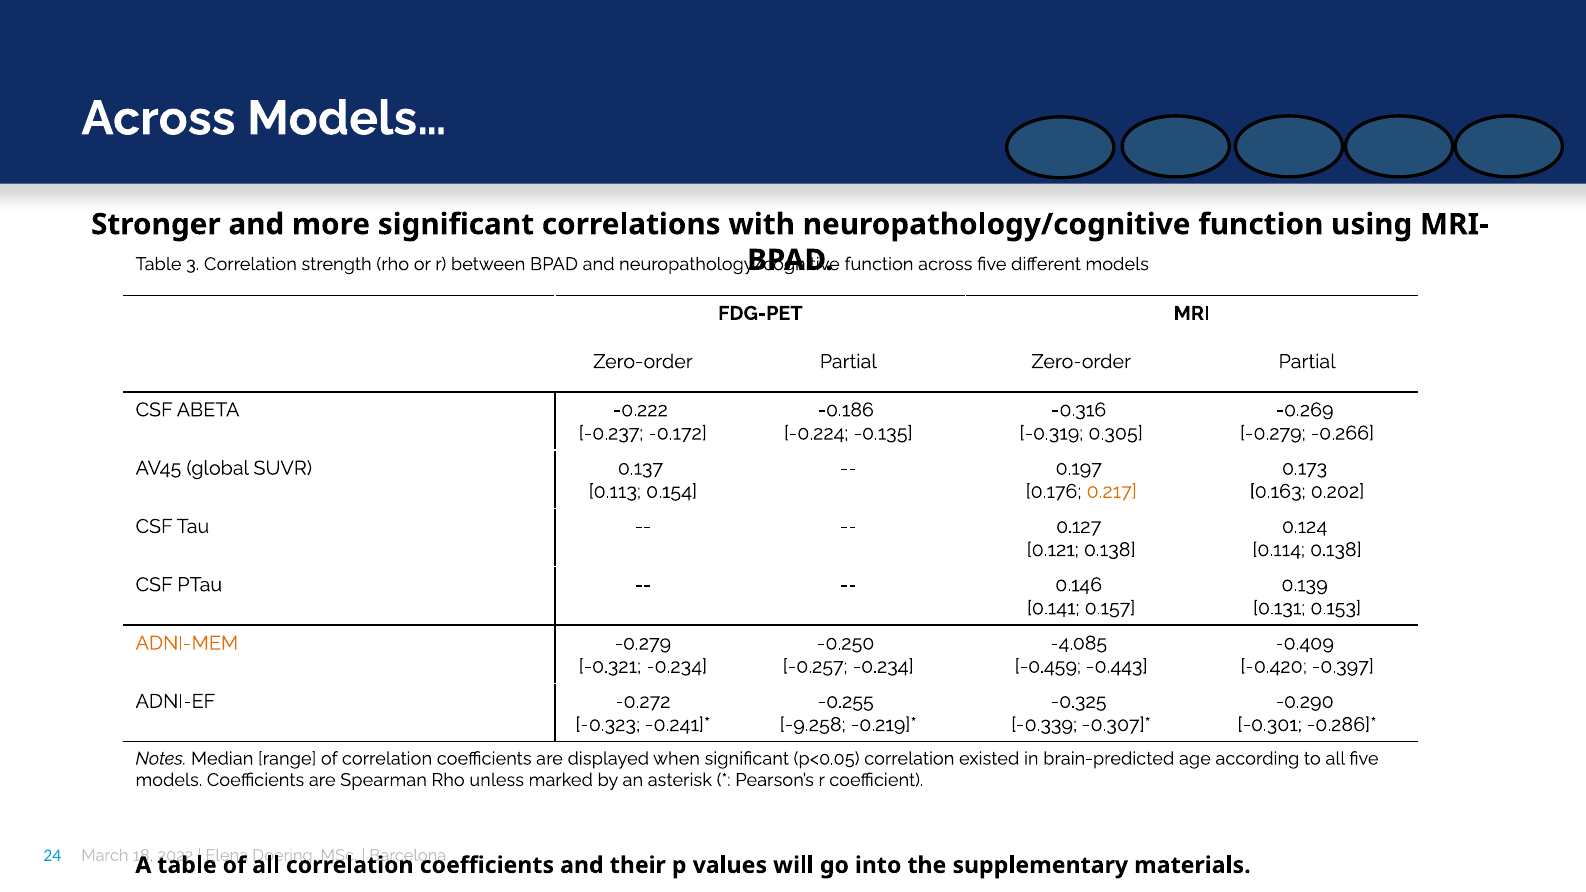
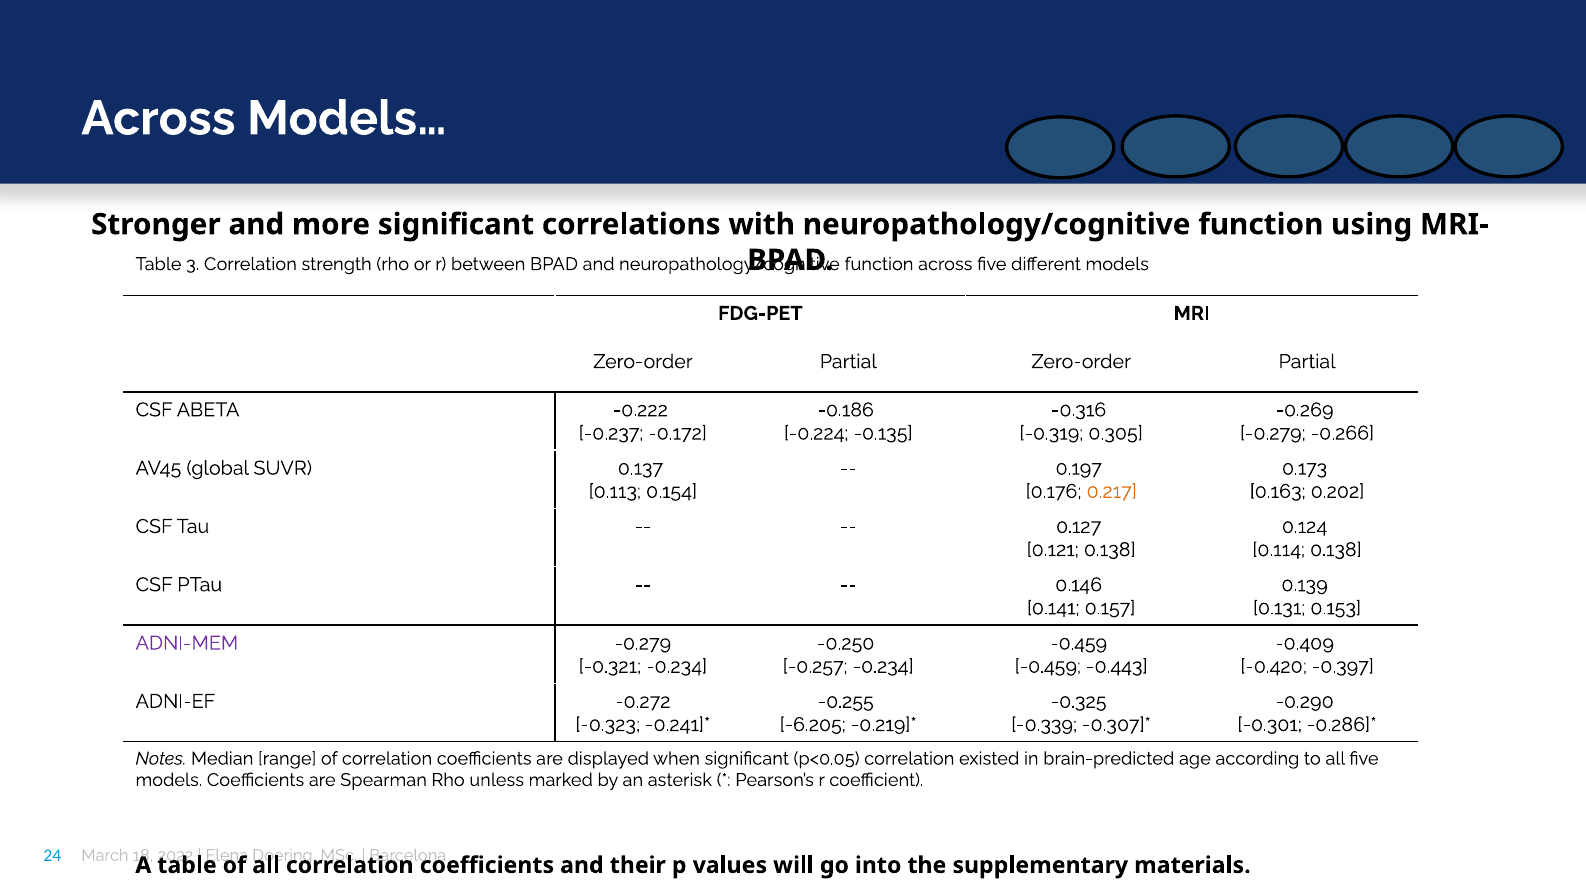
ADNI-MEM colour: orange -> purple (187, 643)
-4.085: -4.085 -> -0.459 (1079, 643)
-9.258: -9.258 -> -6.205 (813, 725)
